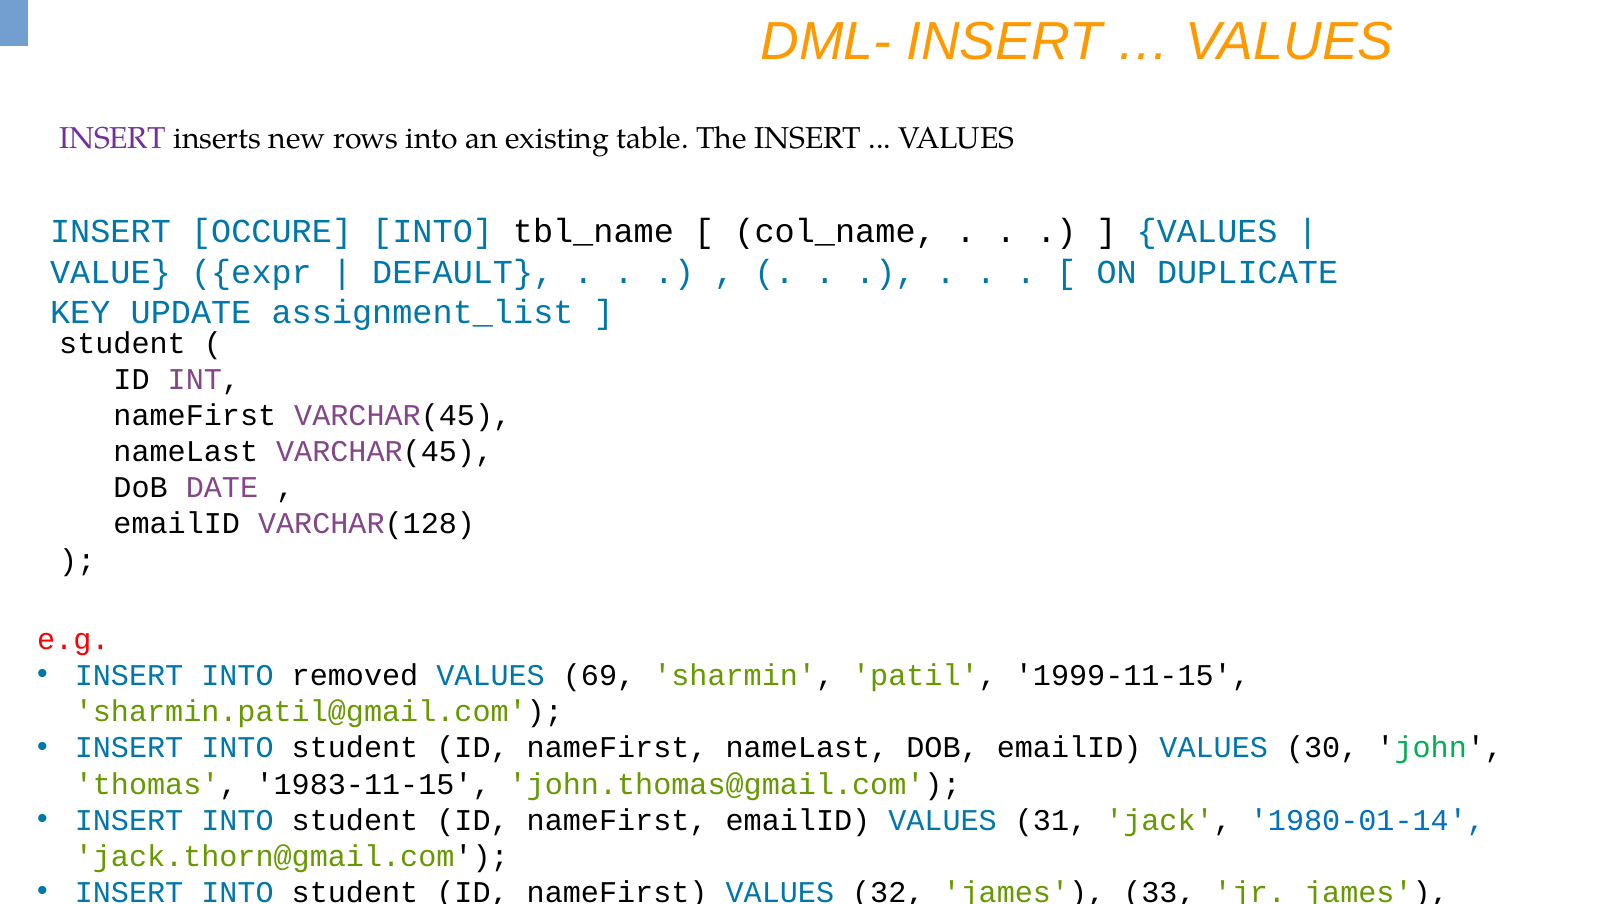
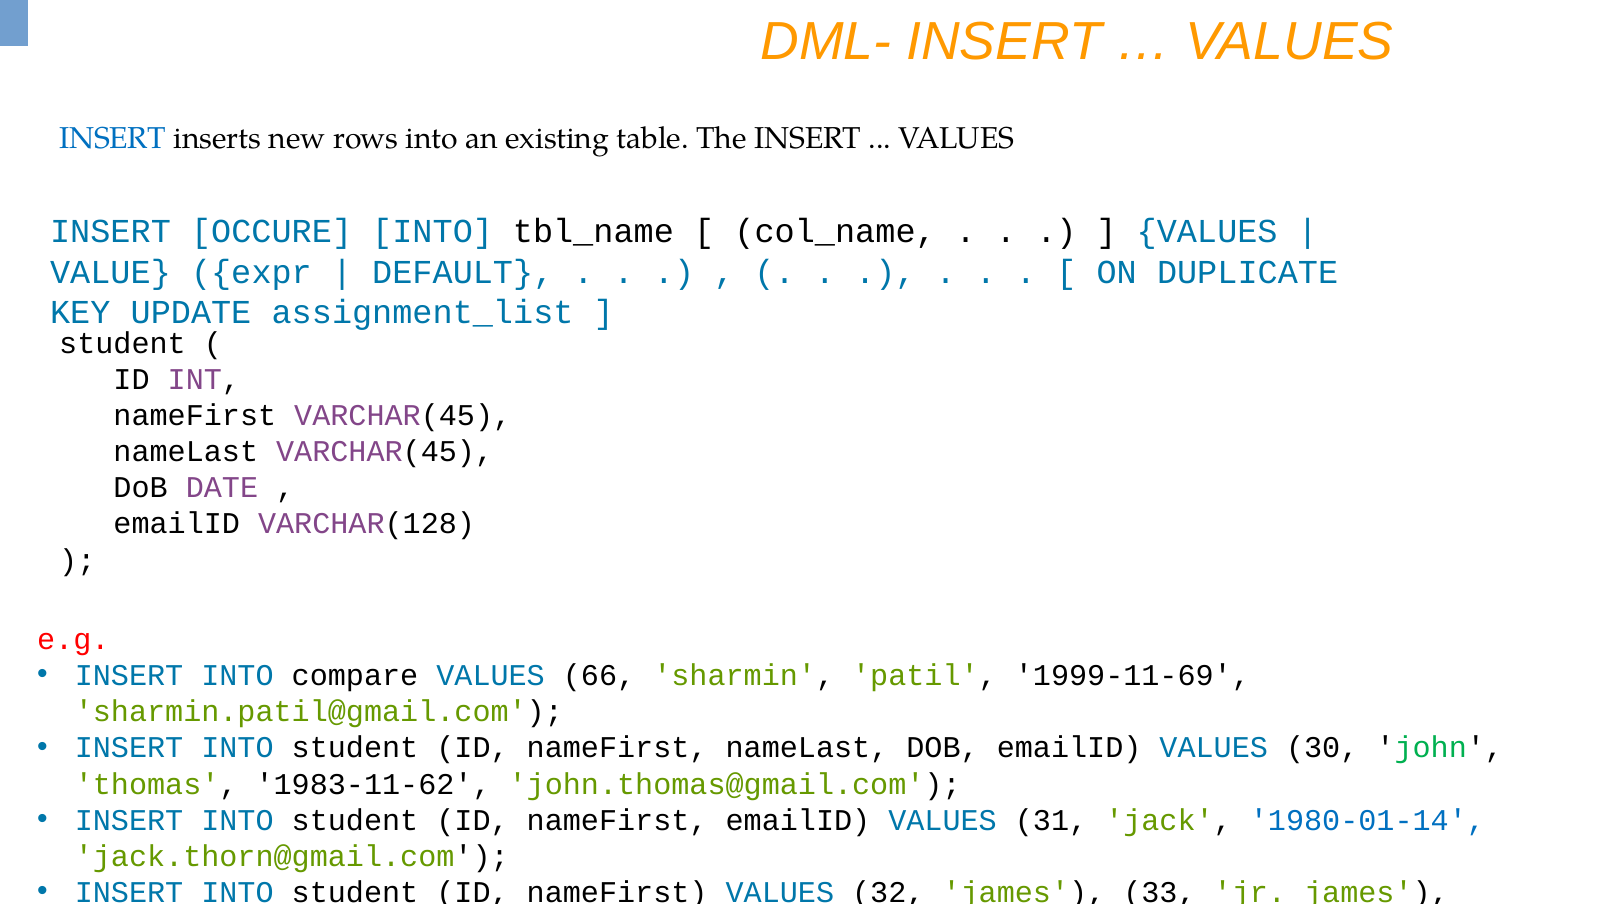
INSERT colour: purple -> blue (113, 139)
removed: removed -> compare (355, 676)
69: 69 -> 66 (599, 676)
1999-11-15: 1999-11-15 -> 1999-11-69 (1132, 676)
1983-11-15: 1983-11-15 -> 1983-11-62 (373, 784)
